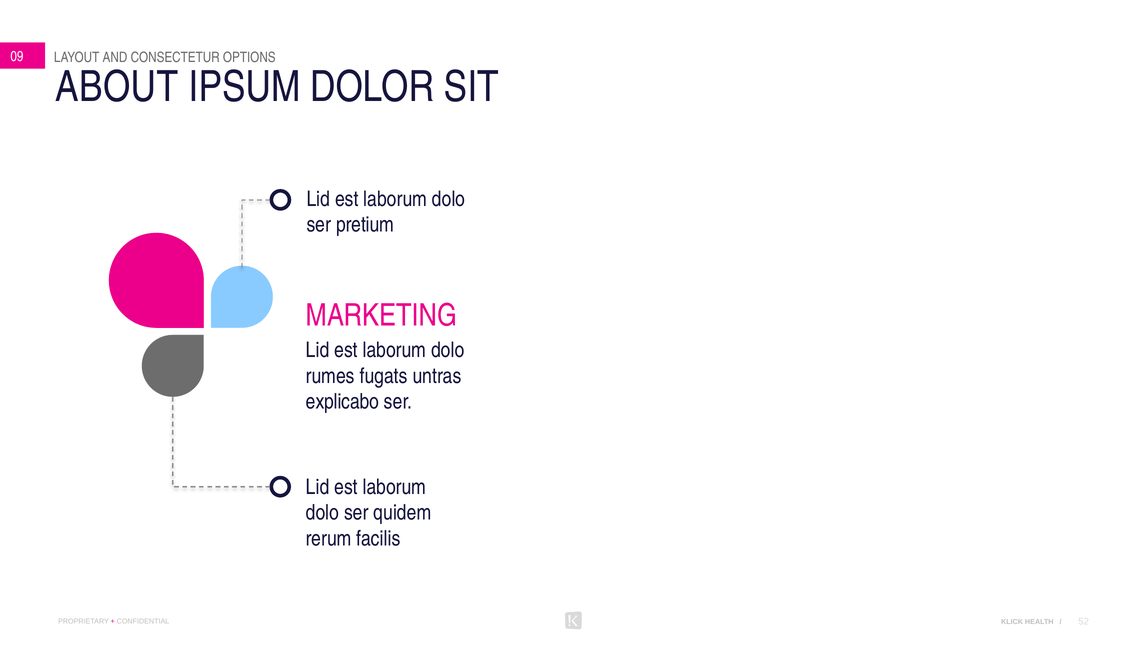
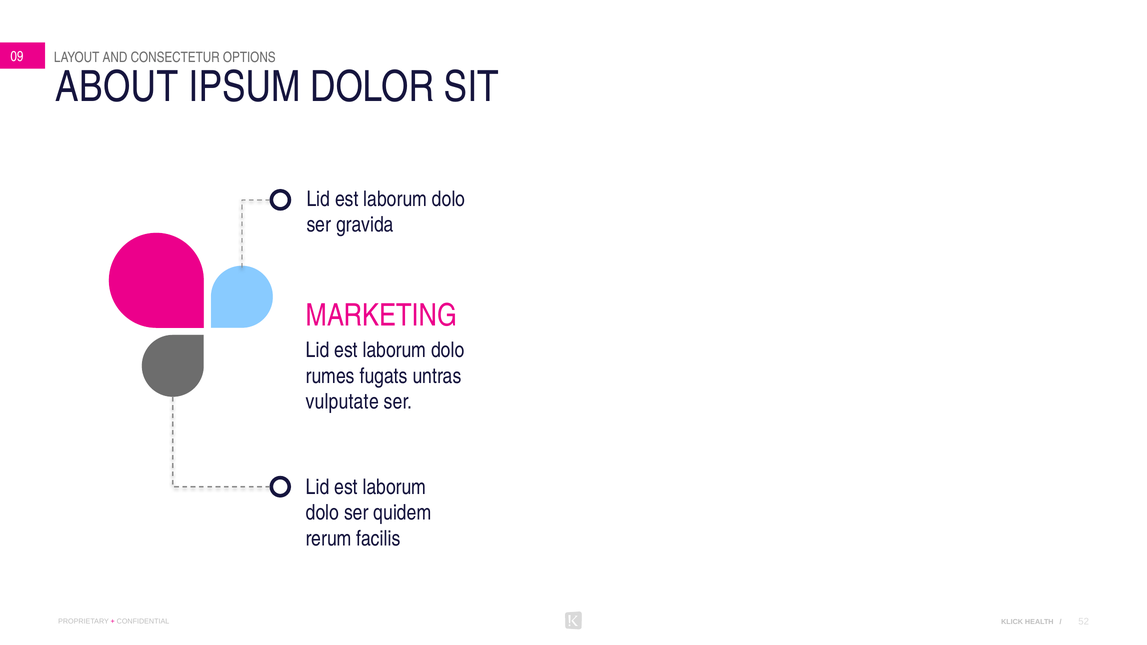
pretium: pretium -> gravida (365, 225)
explicabo: explicabo -> vulputate (342, 402)
